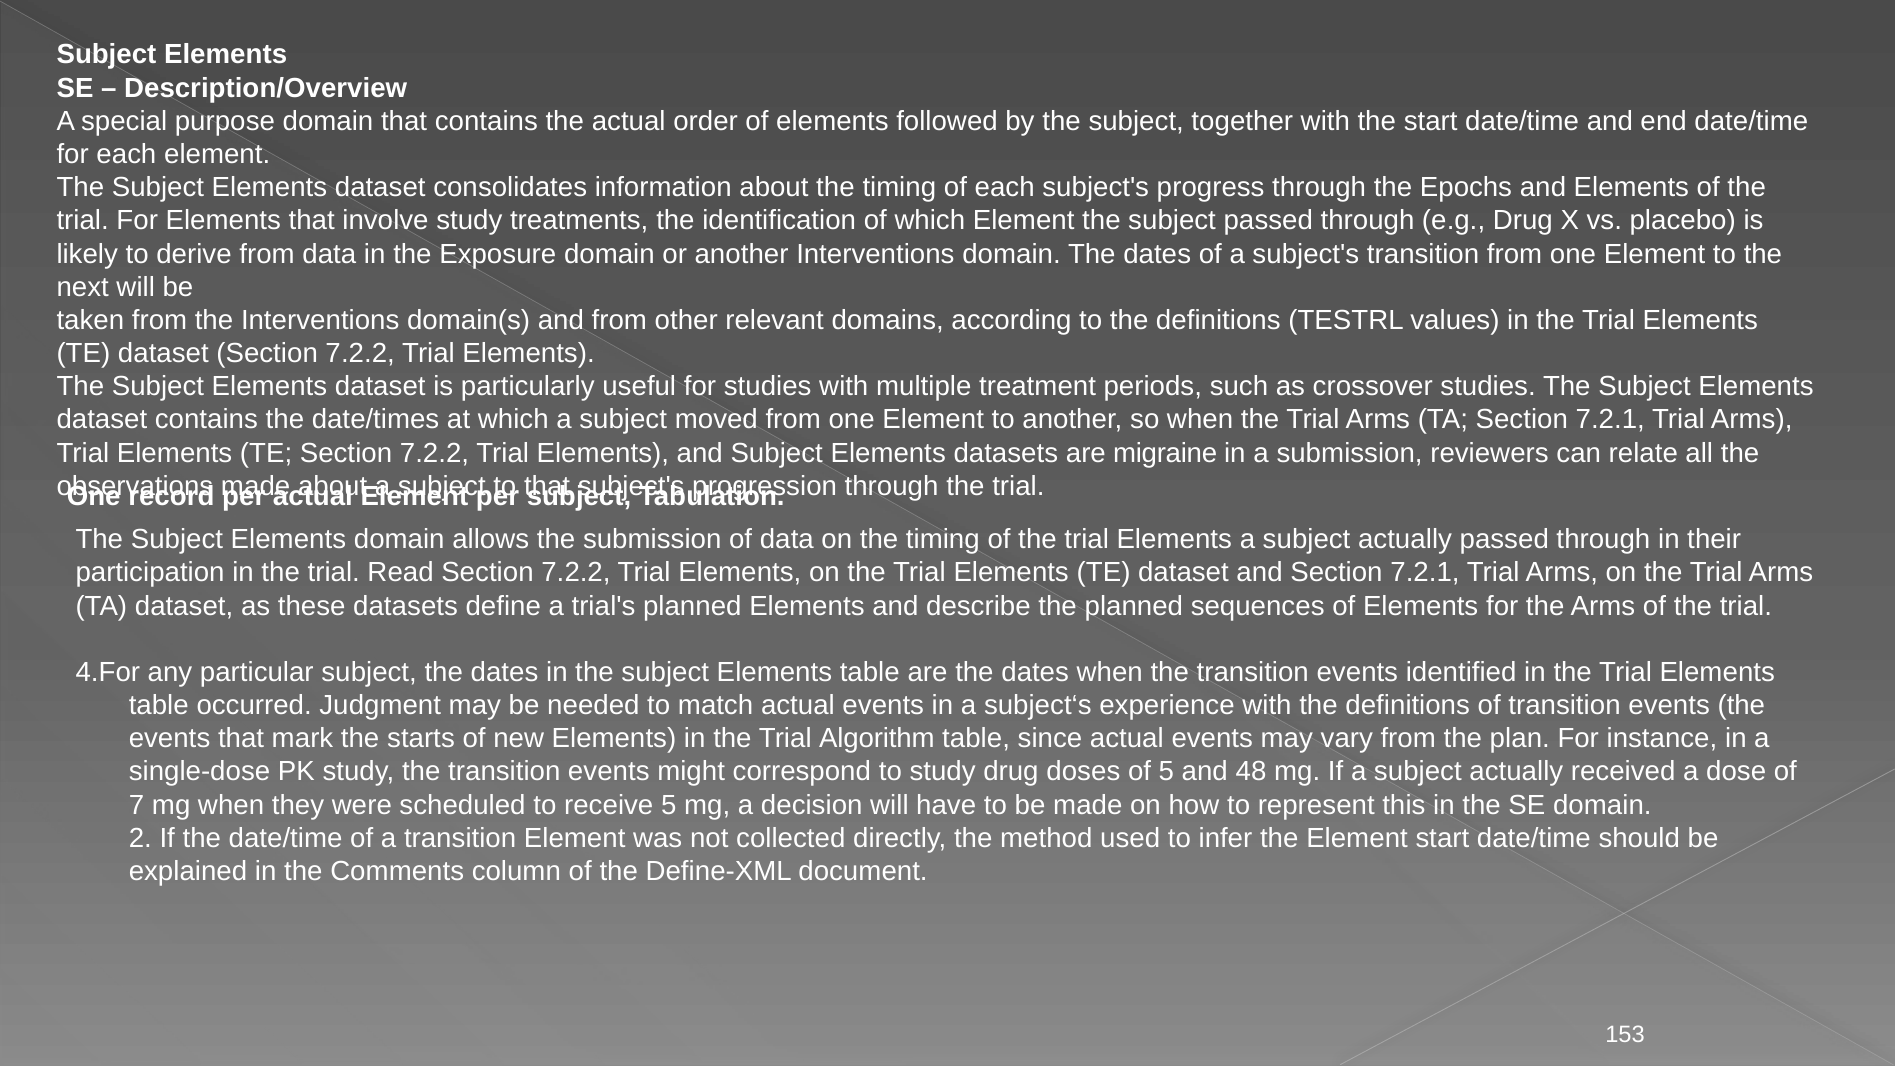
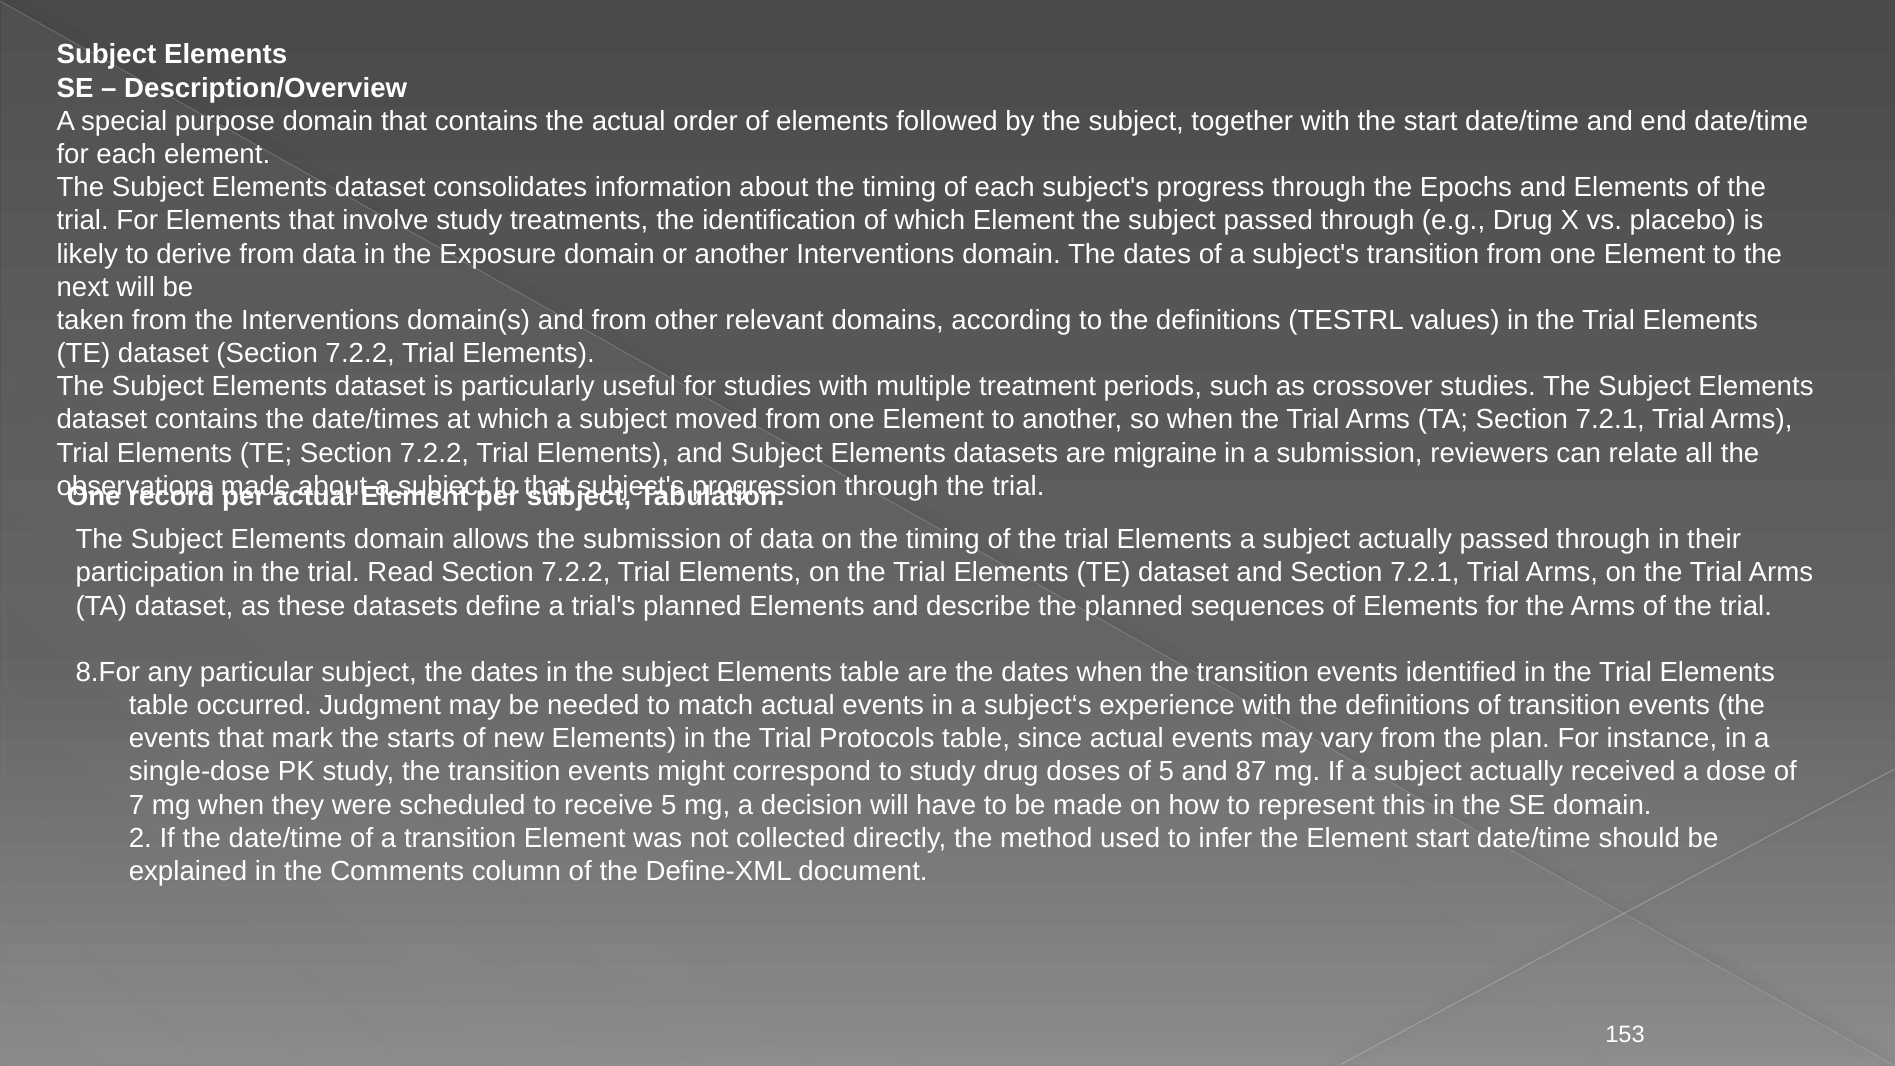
4.For: 4.For -> 8.For (108, 672)
Algorithm: Algorithm -> Protocols (877, 739)
48: 48 -> 87 (1251, 772)
